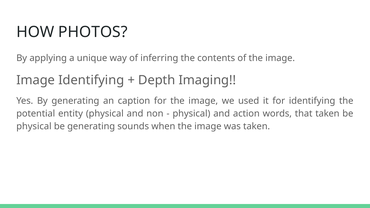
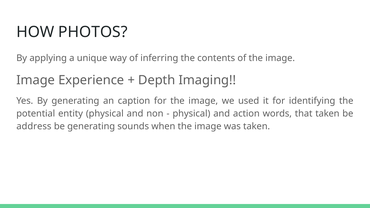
Image Identifying: Identifying -> Experience (91, 80)
physical: physical -> address (34, 126)
